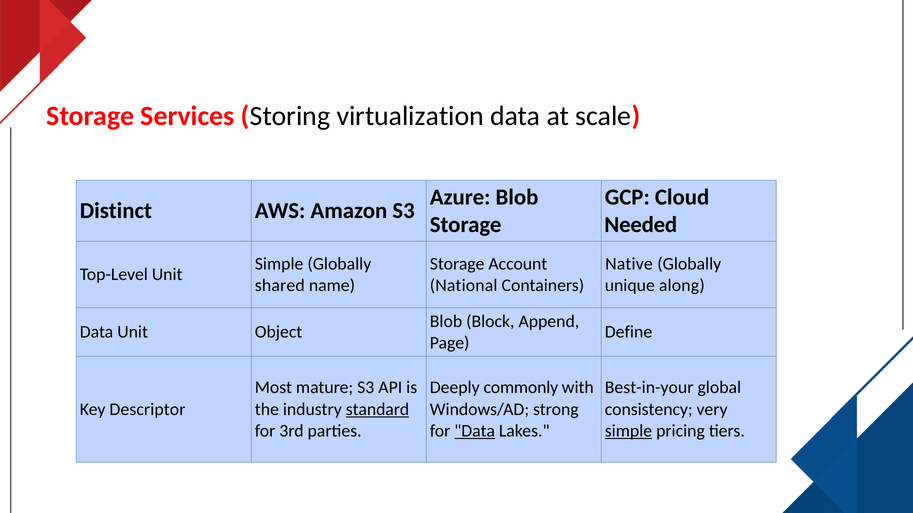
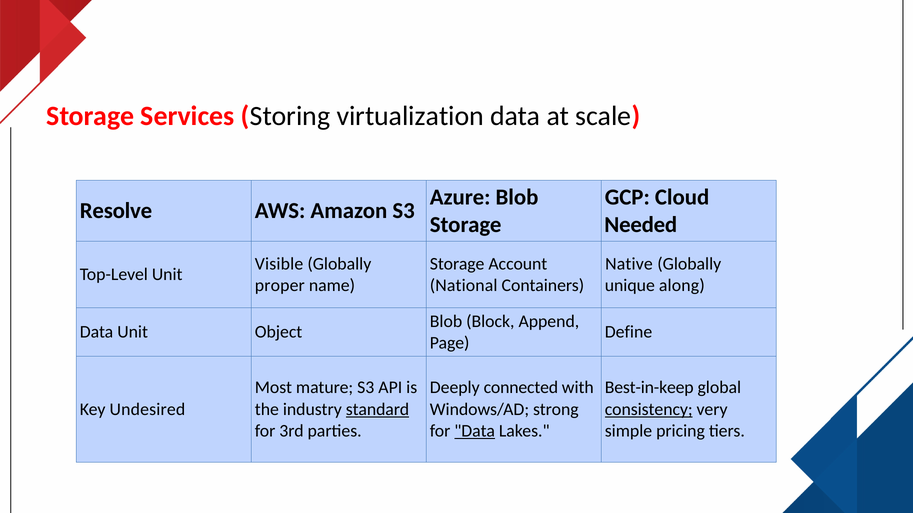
Distinct: Distinct -> Resolve (116, 211)
Simple: Simple -> Visible (279, 264)
shared: shared -> proper (280, 286)
commonly: commonly -> connected (521, 388)
Best-in-your: Best-in-your -> Best-in-keep (649, 388)
Descriptor: Descriptor -> Undesired (147, 410)
consistency underline: none -> present (649, 410)
simple underline: present -> none (628, 431)
